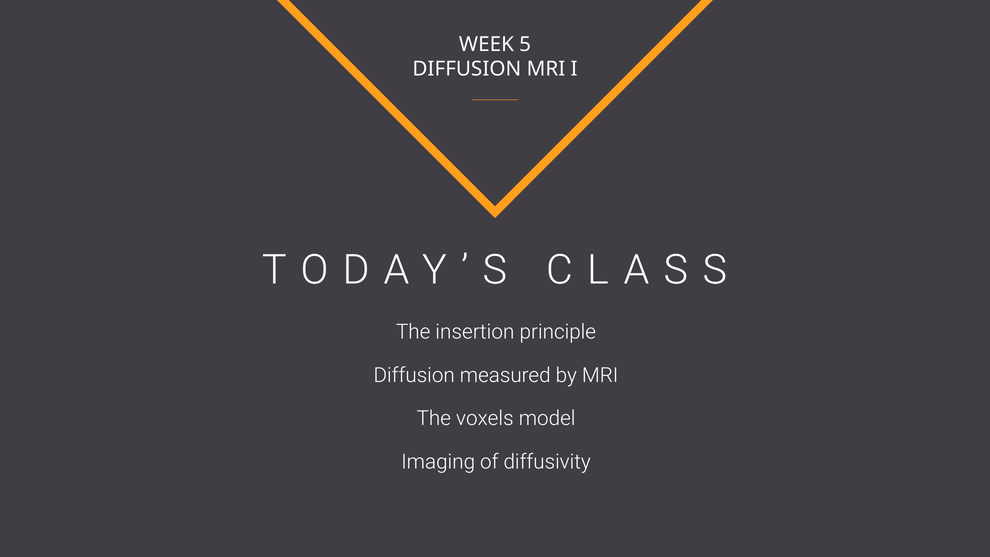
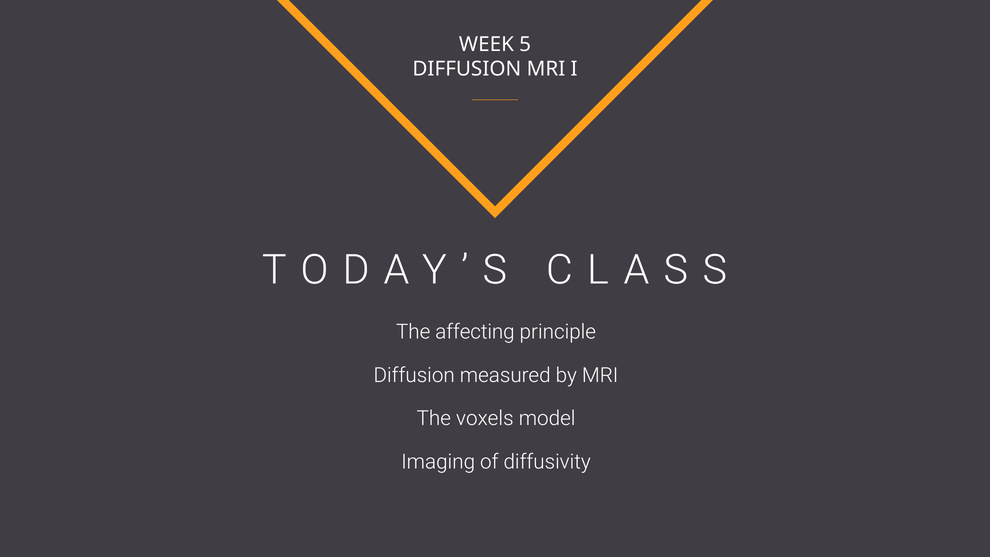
insertion: insertion -> affecting (475, 332)
